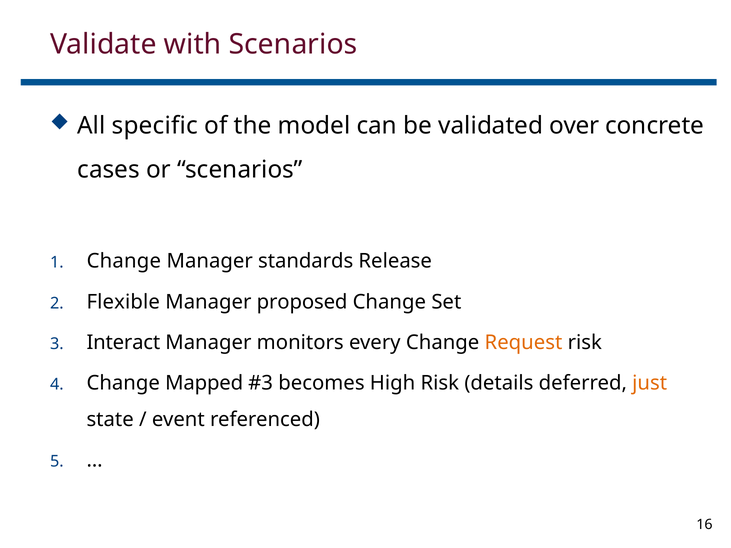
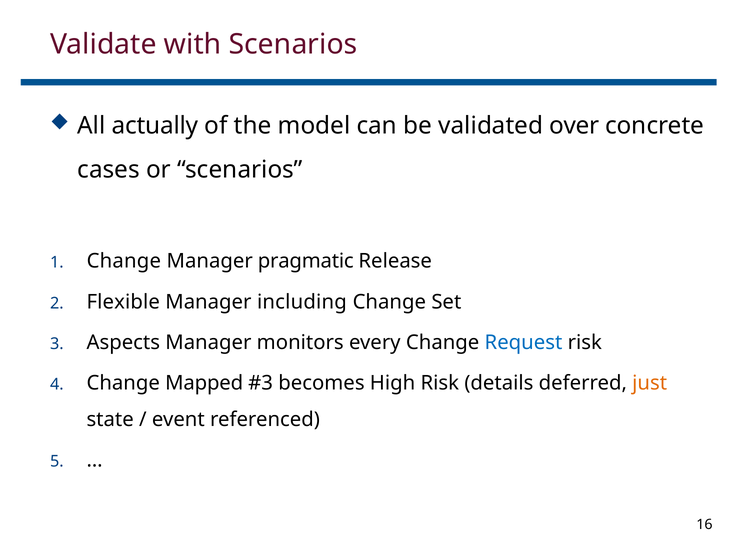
specific: specific -> actually (155, 126)
standards: standards -> pragmatic (306, 261)
proposed: proposed -> including (302, 302)
Interact: Interact -> Aspects (123, 343)
Request colour: orange -> blue (523, 343)
